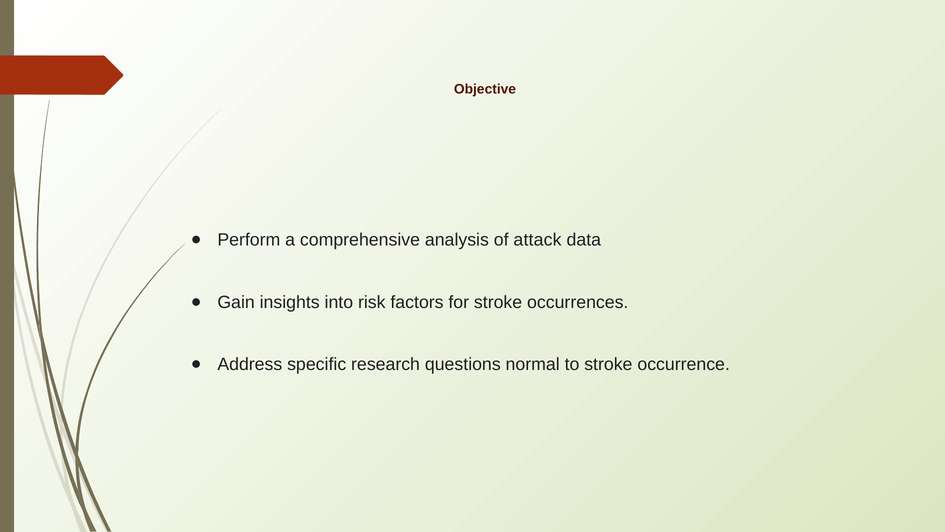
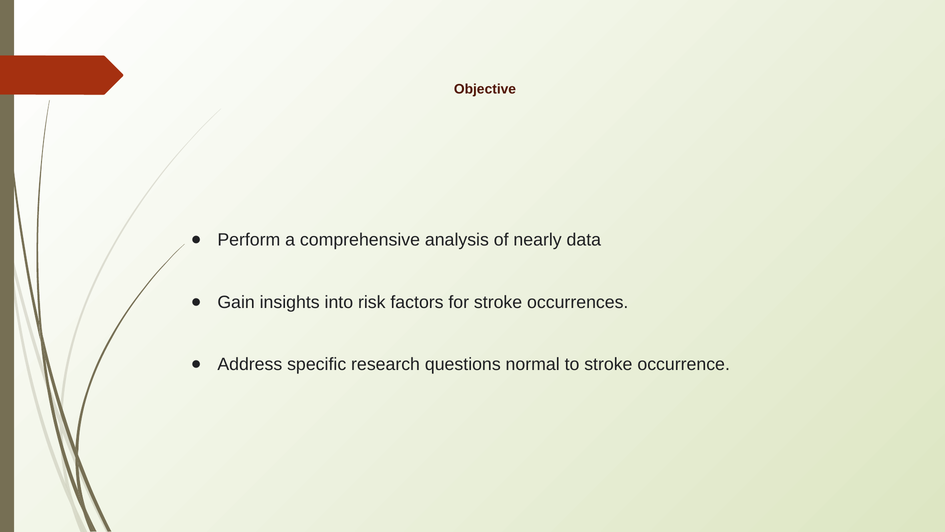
attack: attack -> nearly (538, 240)
